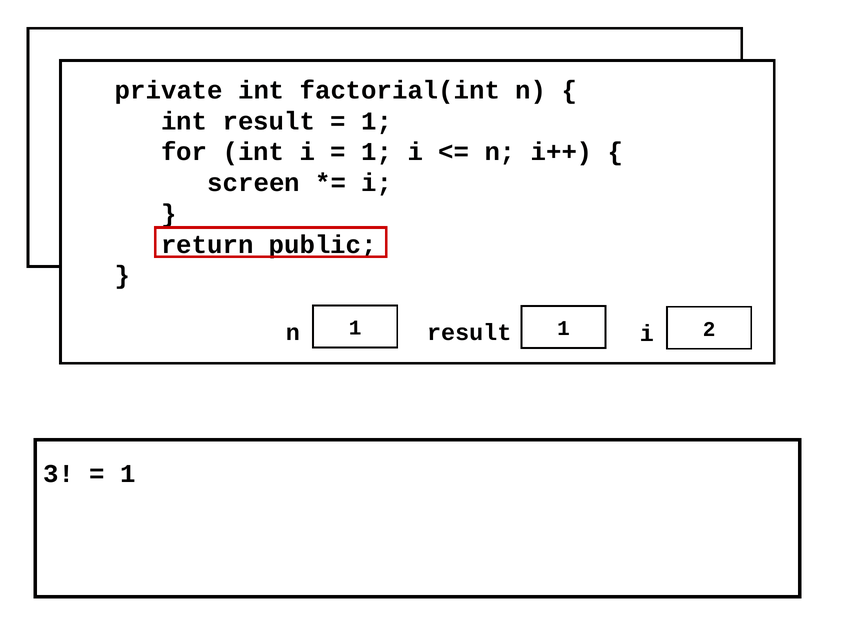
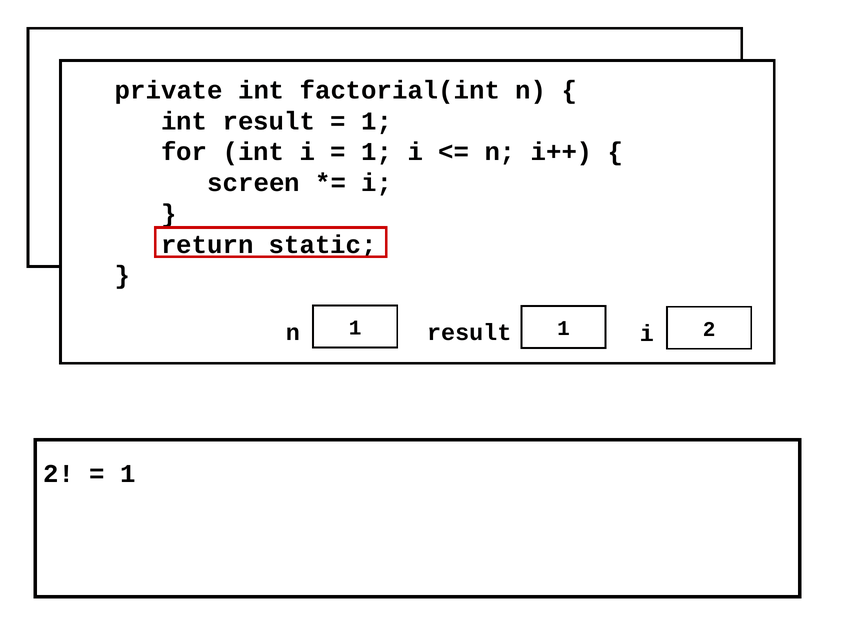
return public: public -> static (323, 244)
3: 3 -> 2 (59, 473)
